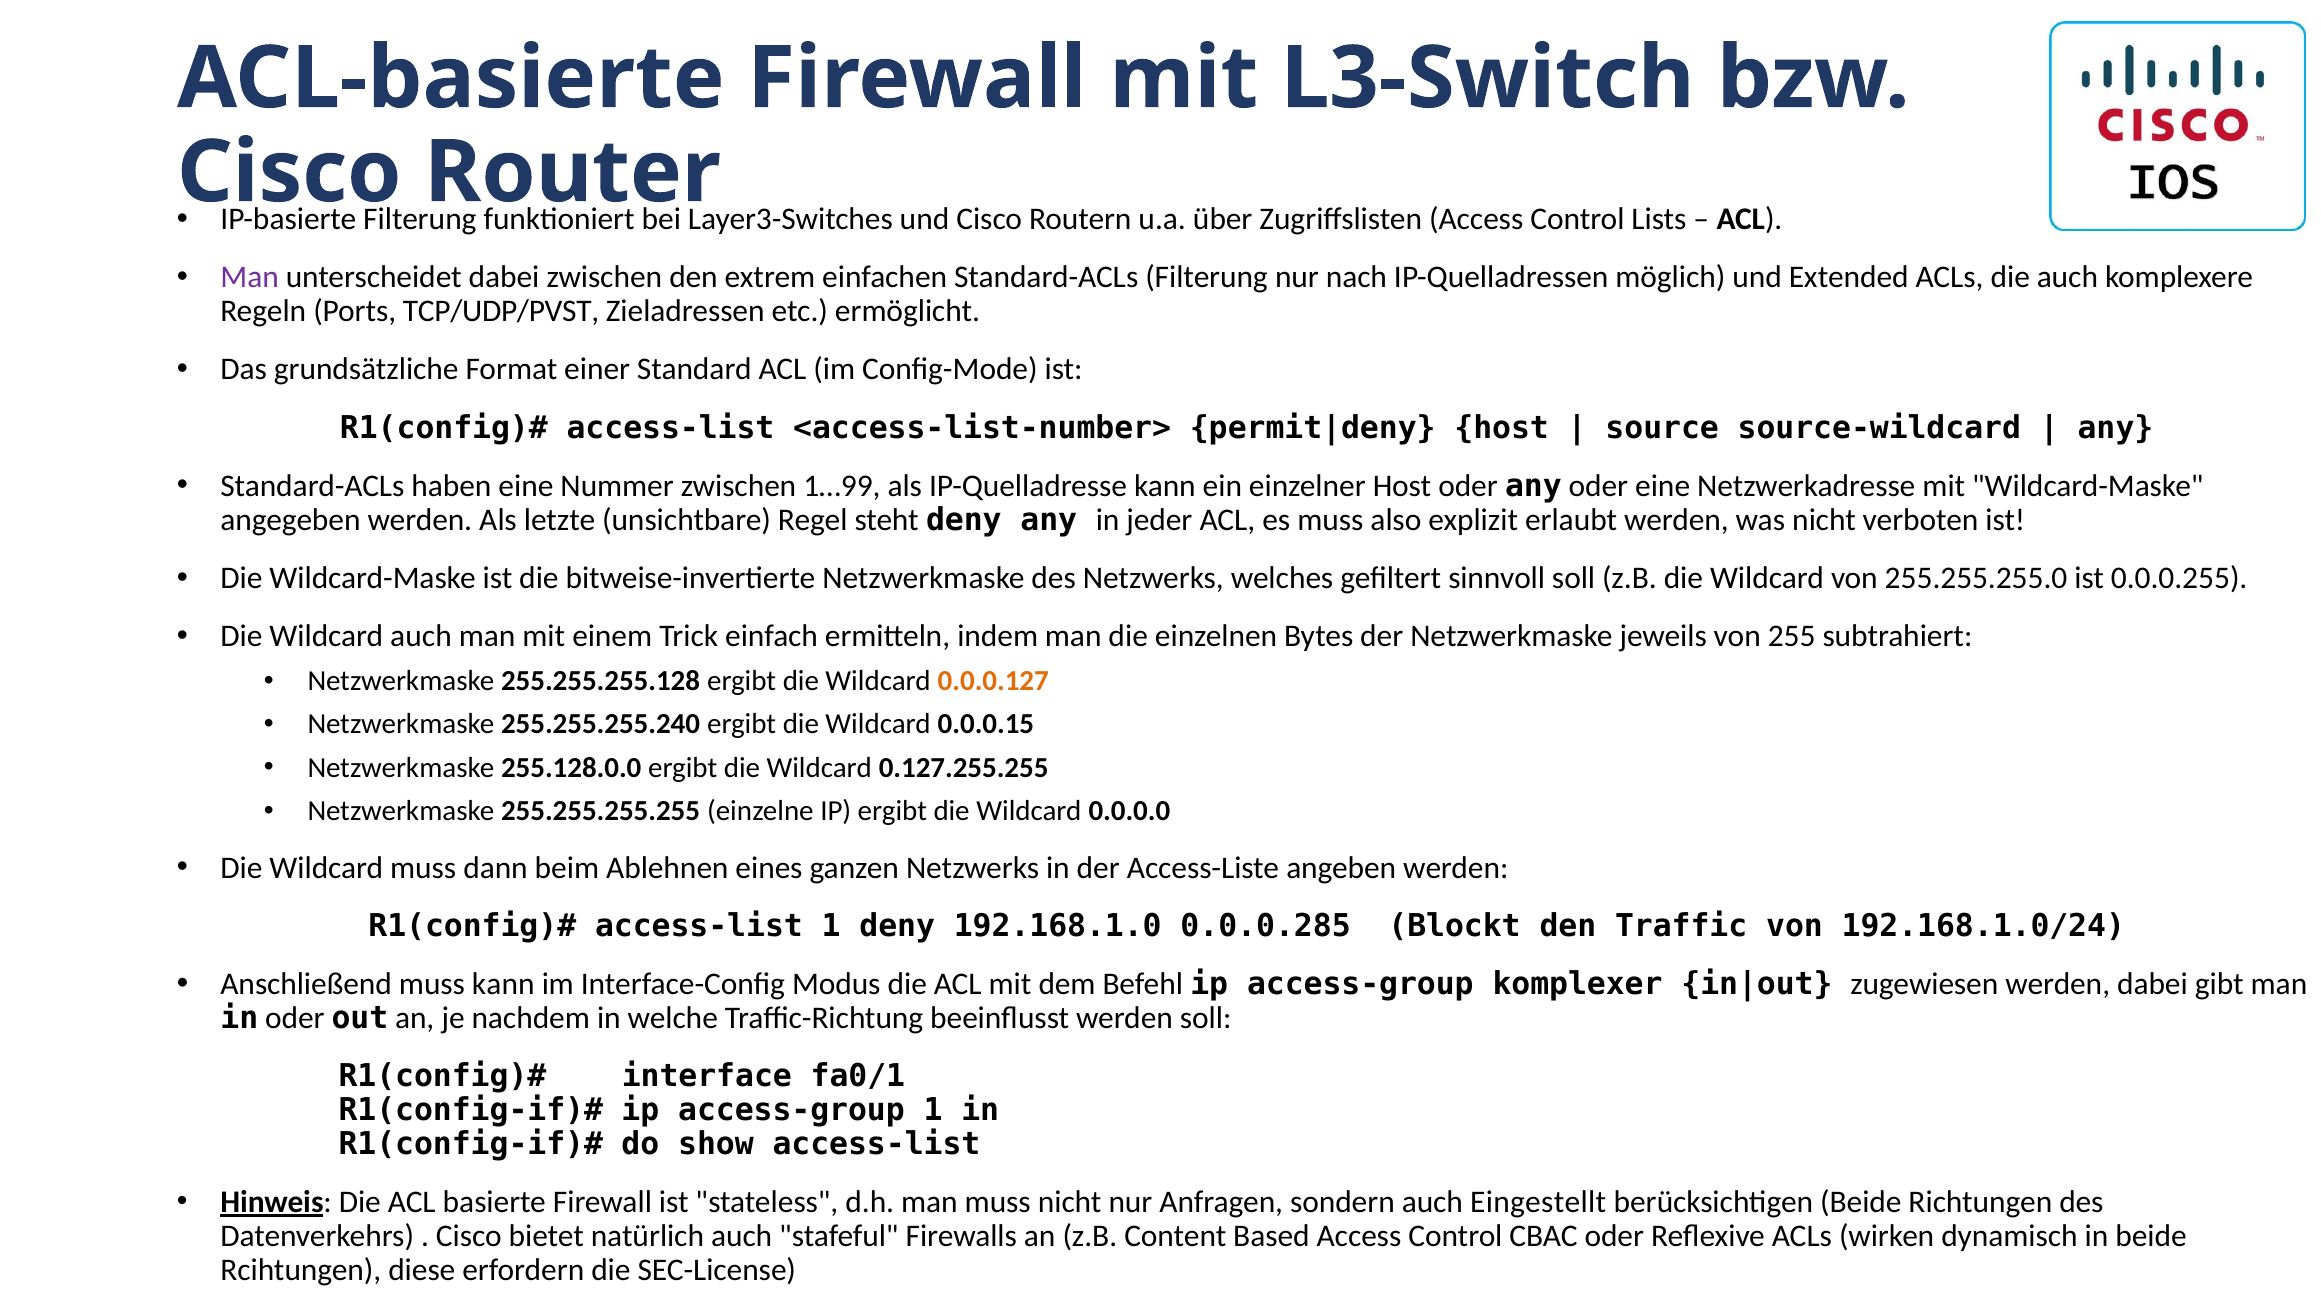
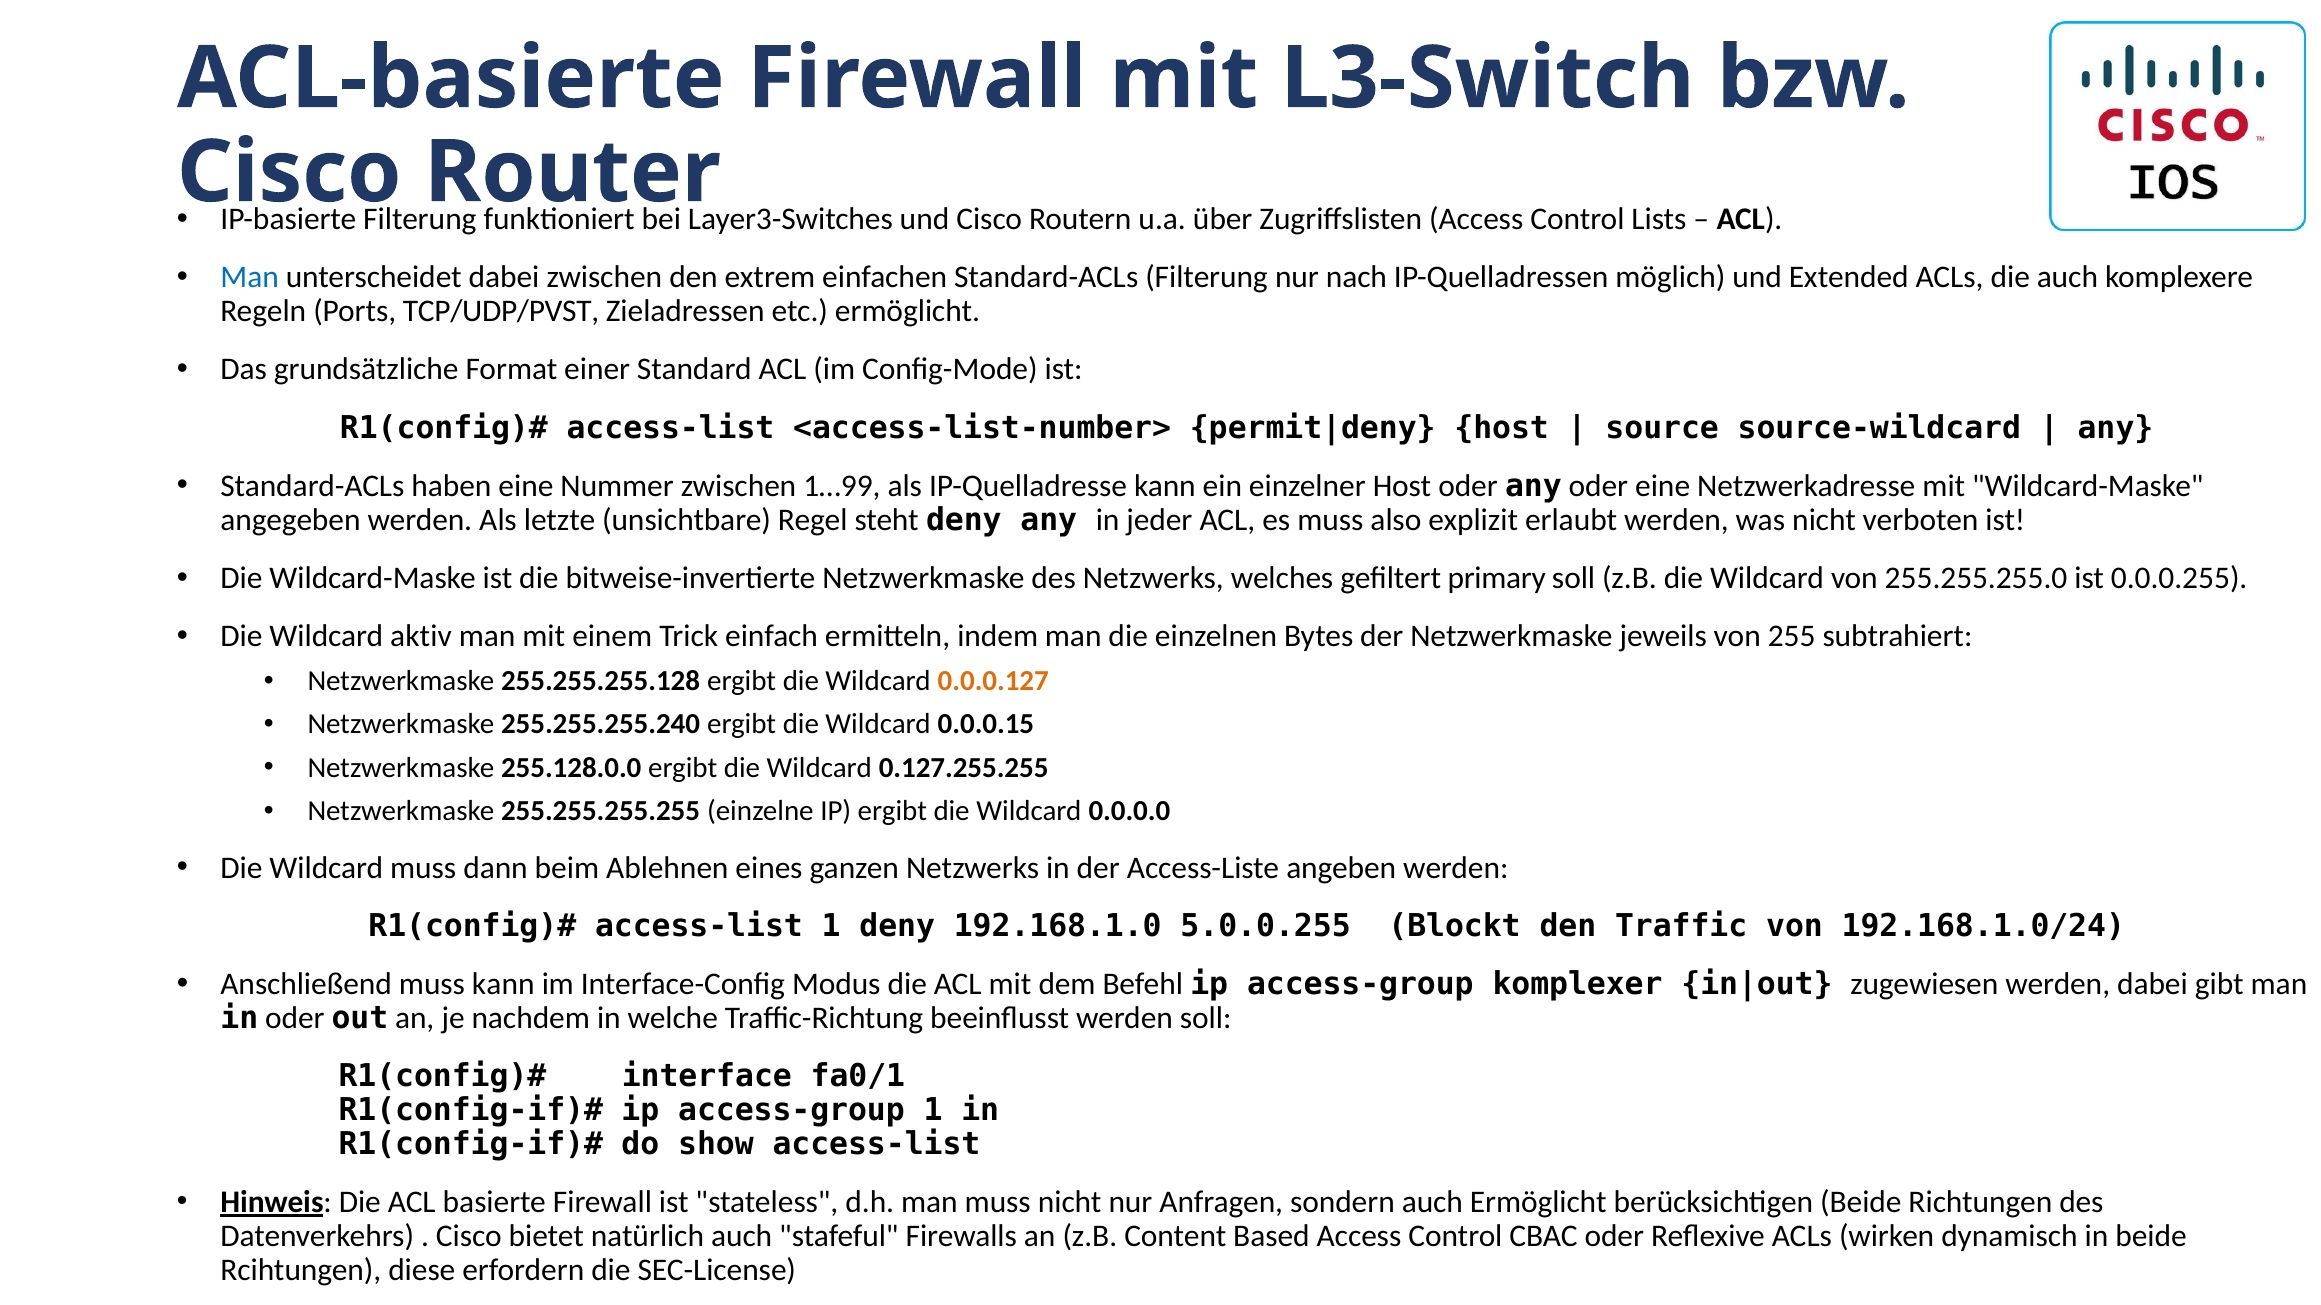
Man colour: purple -> blue (250, 278)
sinnvoll: sinnvoll -> primary (1497, 578)
Wildcard auch: auch -> aktiv (421, 636)
0.0.0.285: 0.0.0.285 -> 5.0.0.255 (1266, 926)
auch Eingestellt: Eingestellt -> Ermöglicht (1538, 1203)
